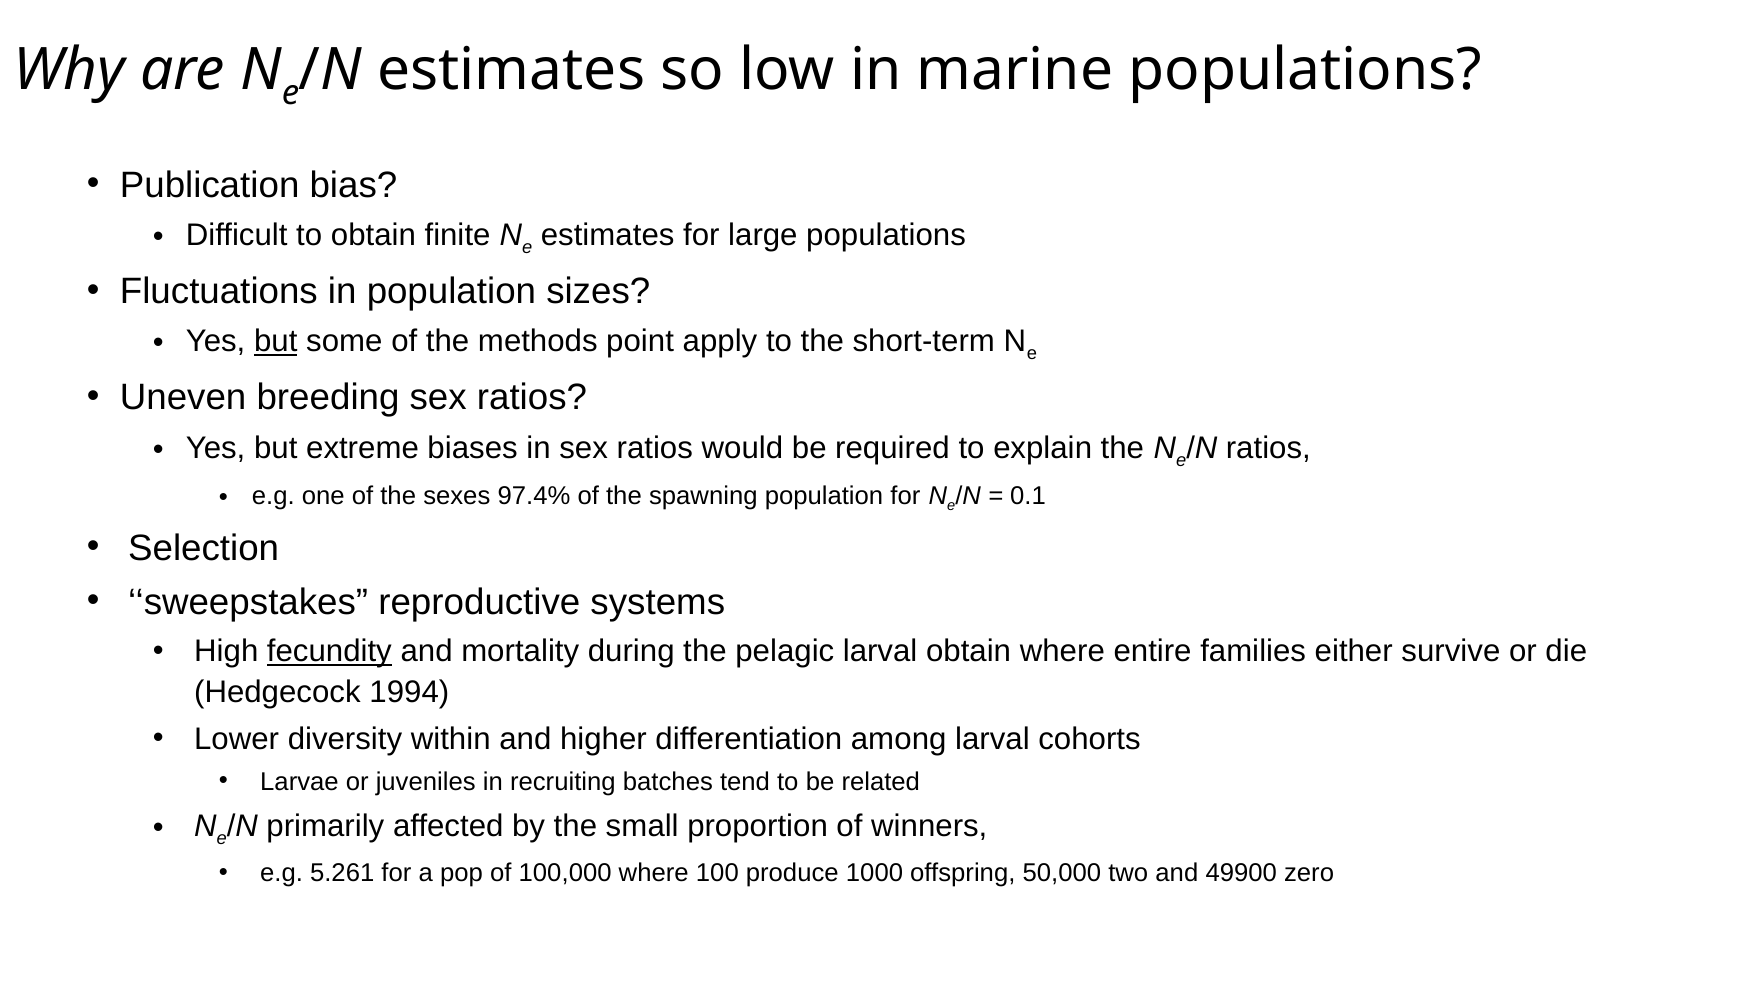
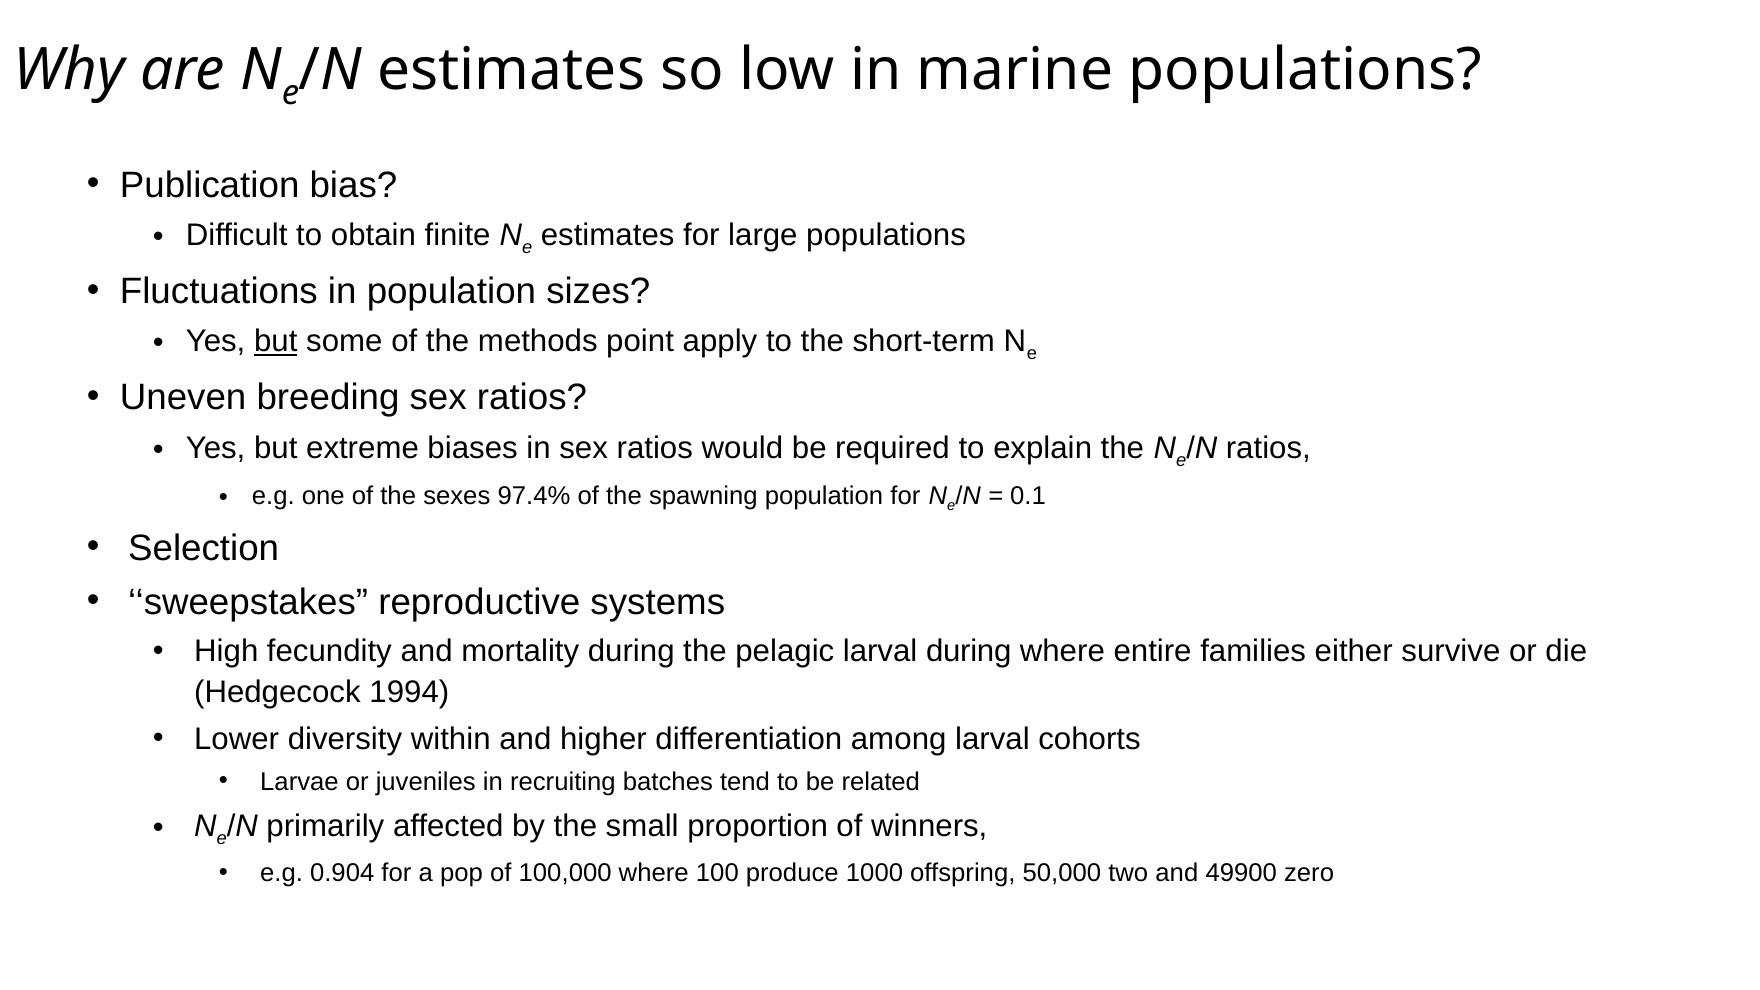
fecundity underline: present -> none (329, 651)
larval obtain: obtain -> during (969, 651)
5.261: 5.261 -> 0.904 (342, 873)
